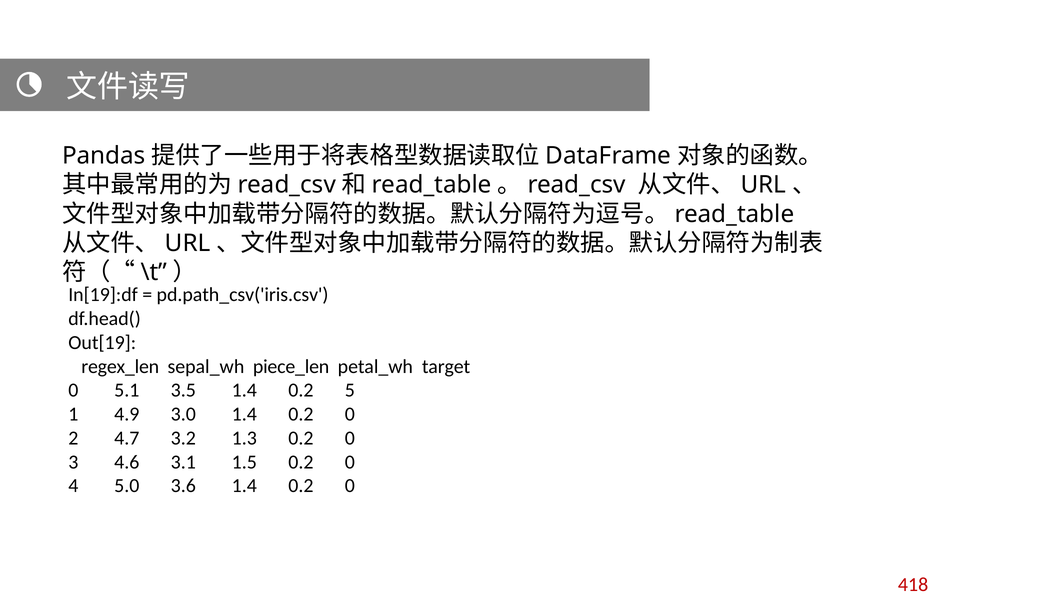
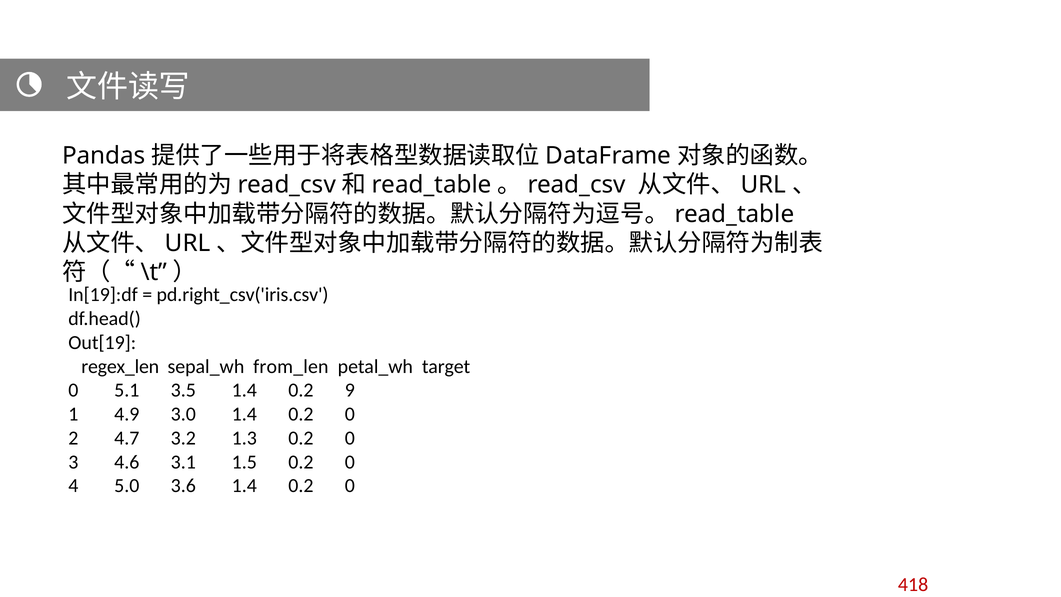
pd.path_csv('iris.csv: pd.path_csv('iris.csv -> pd.right_csv('iris.csv (243, 295)
piece_len: piece_len -> from_len (291, 366)
5: 5 -> 9 (350, 390)
